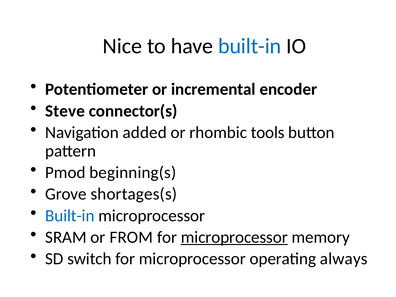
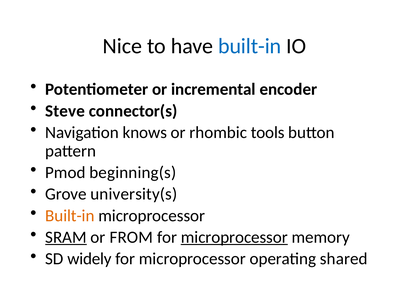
added: added -> knows (145, 132)
shortages(s: shortages(s -> university(s (134, 194)
Built-in colour: blue -> orange (70, 216)
SRAM underline: none -> present (66, 237)
switch: switch -> widely (89, 259)
always: always -> shared (344, 259)
